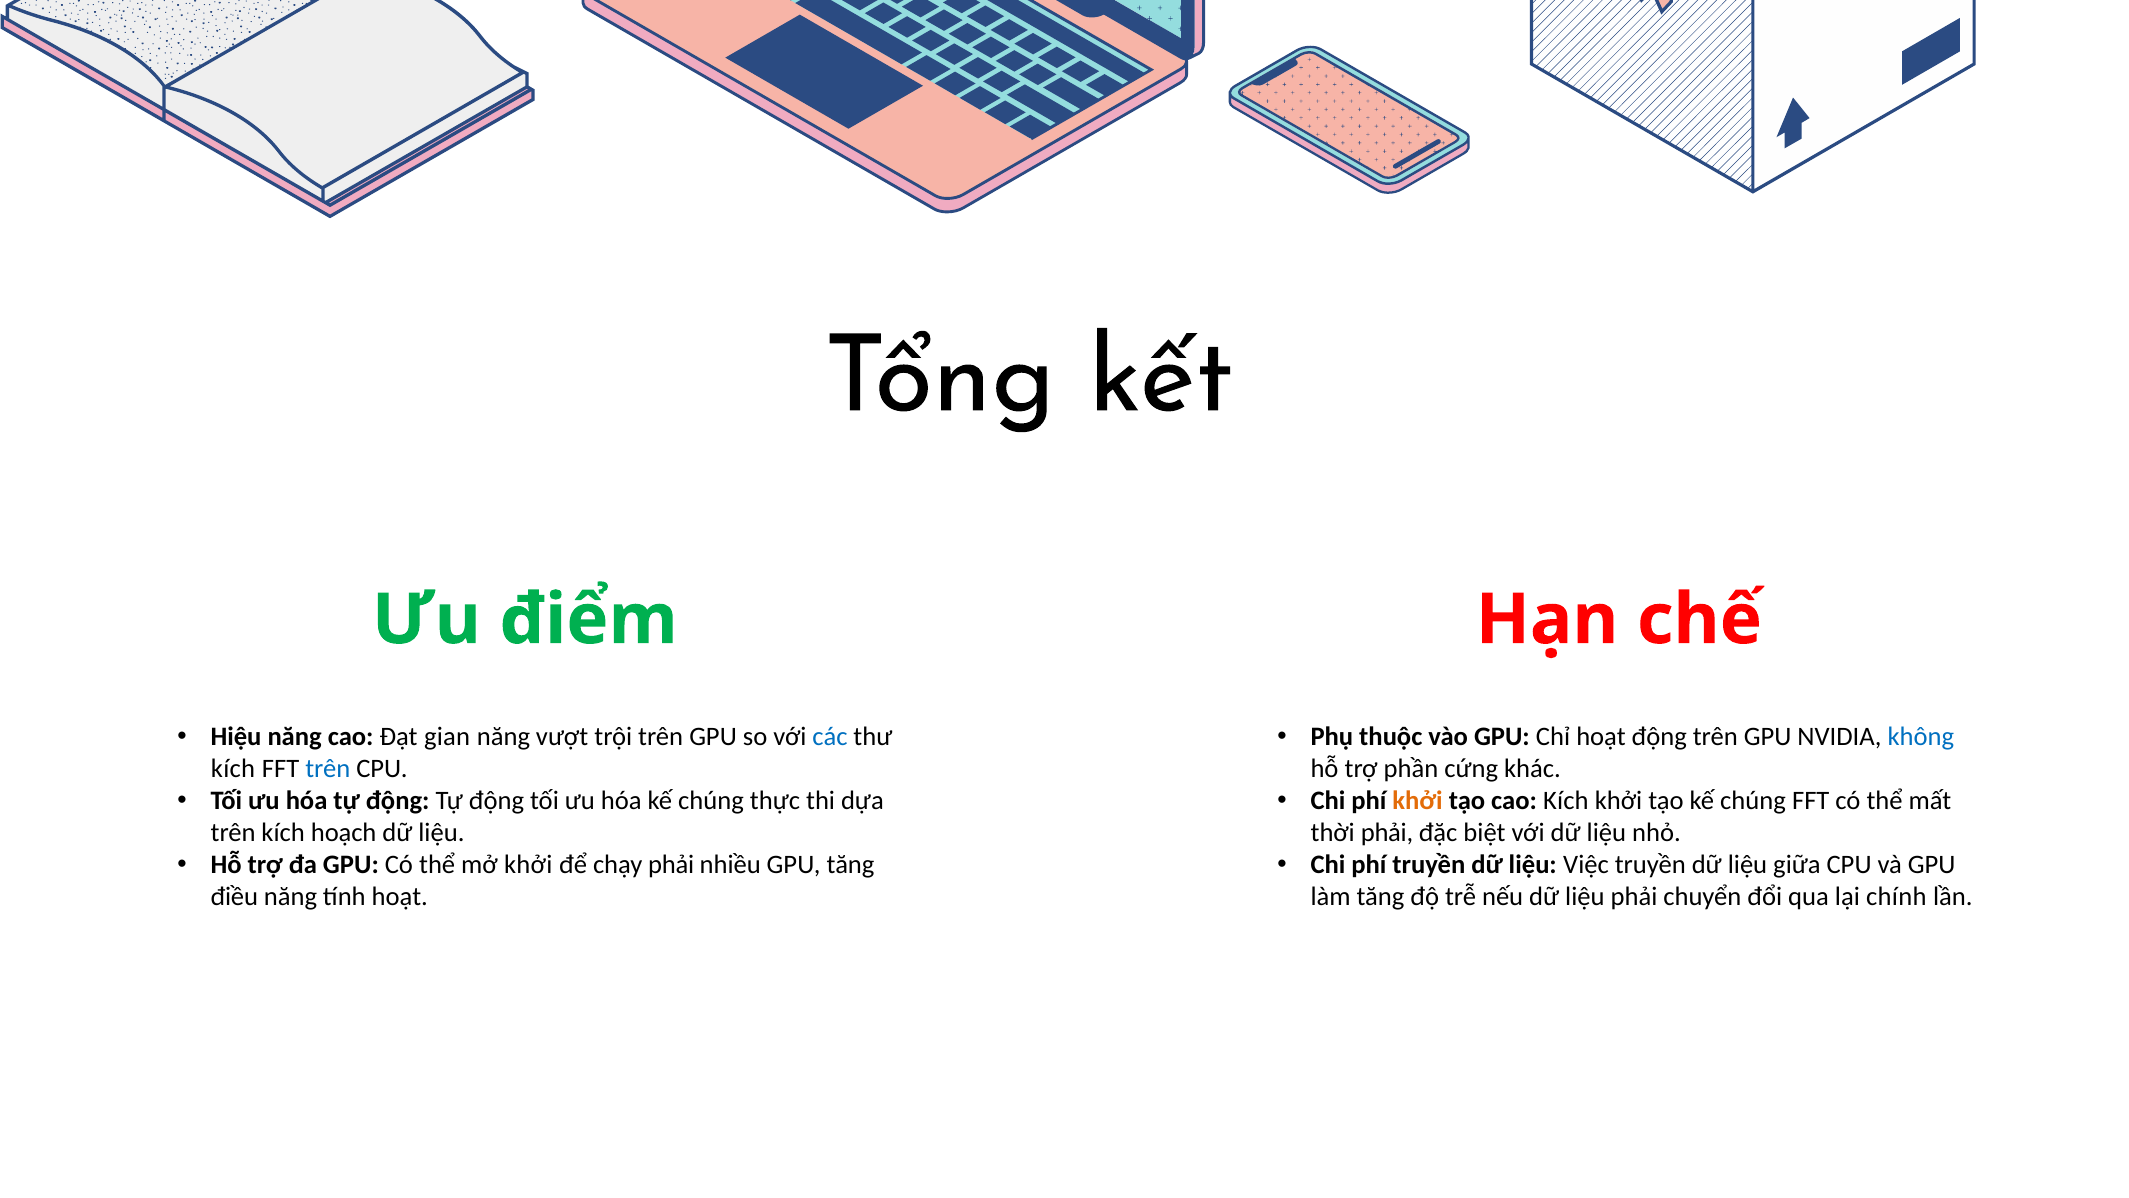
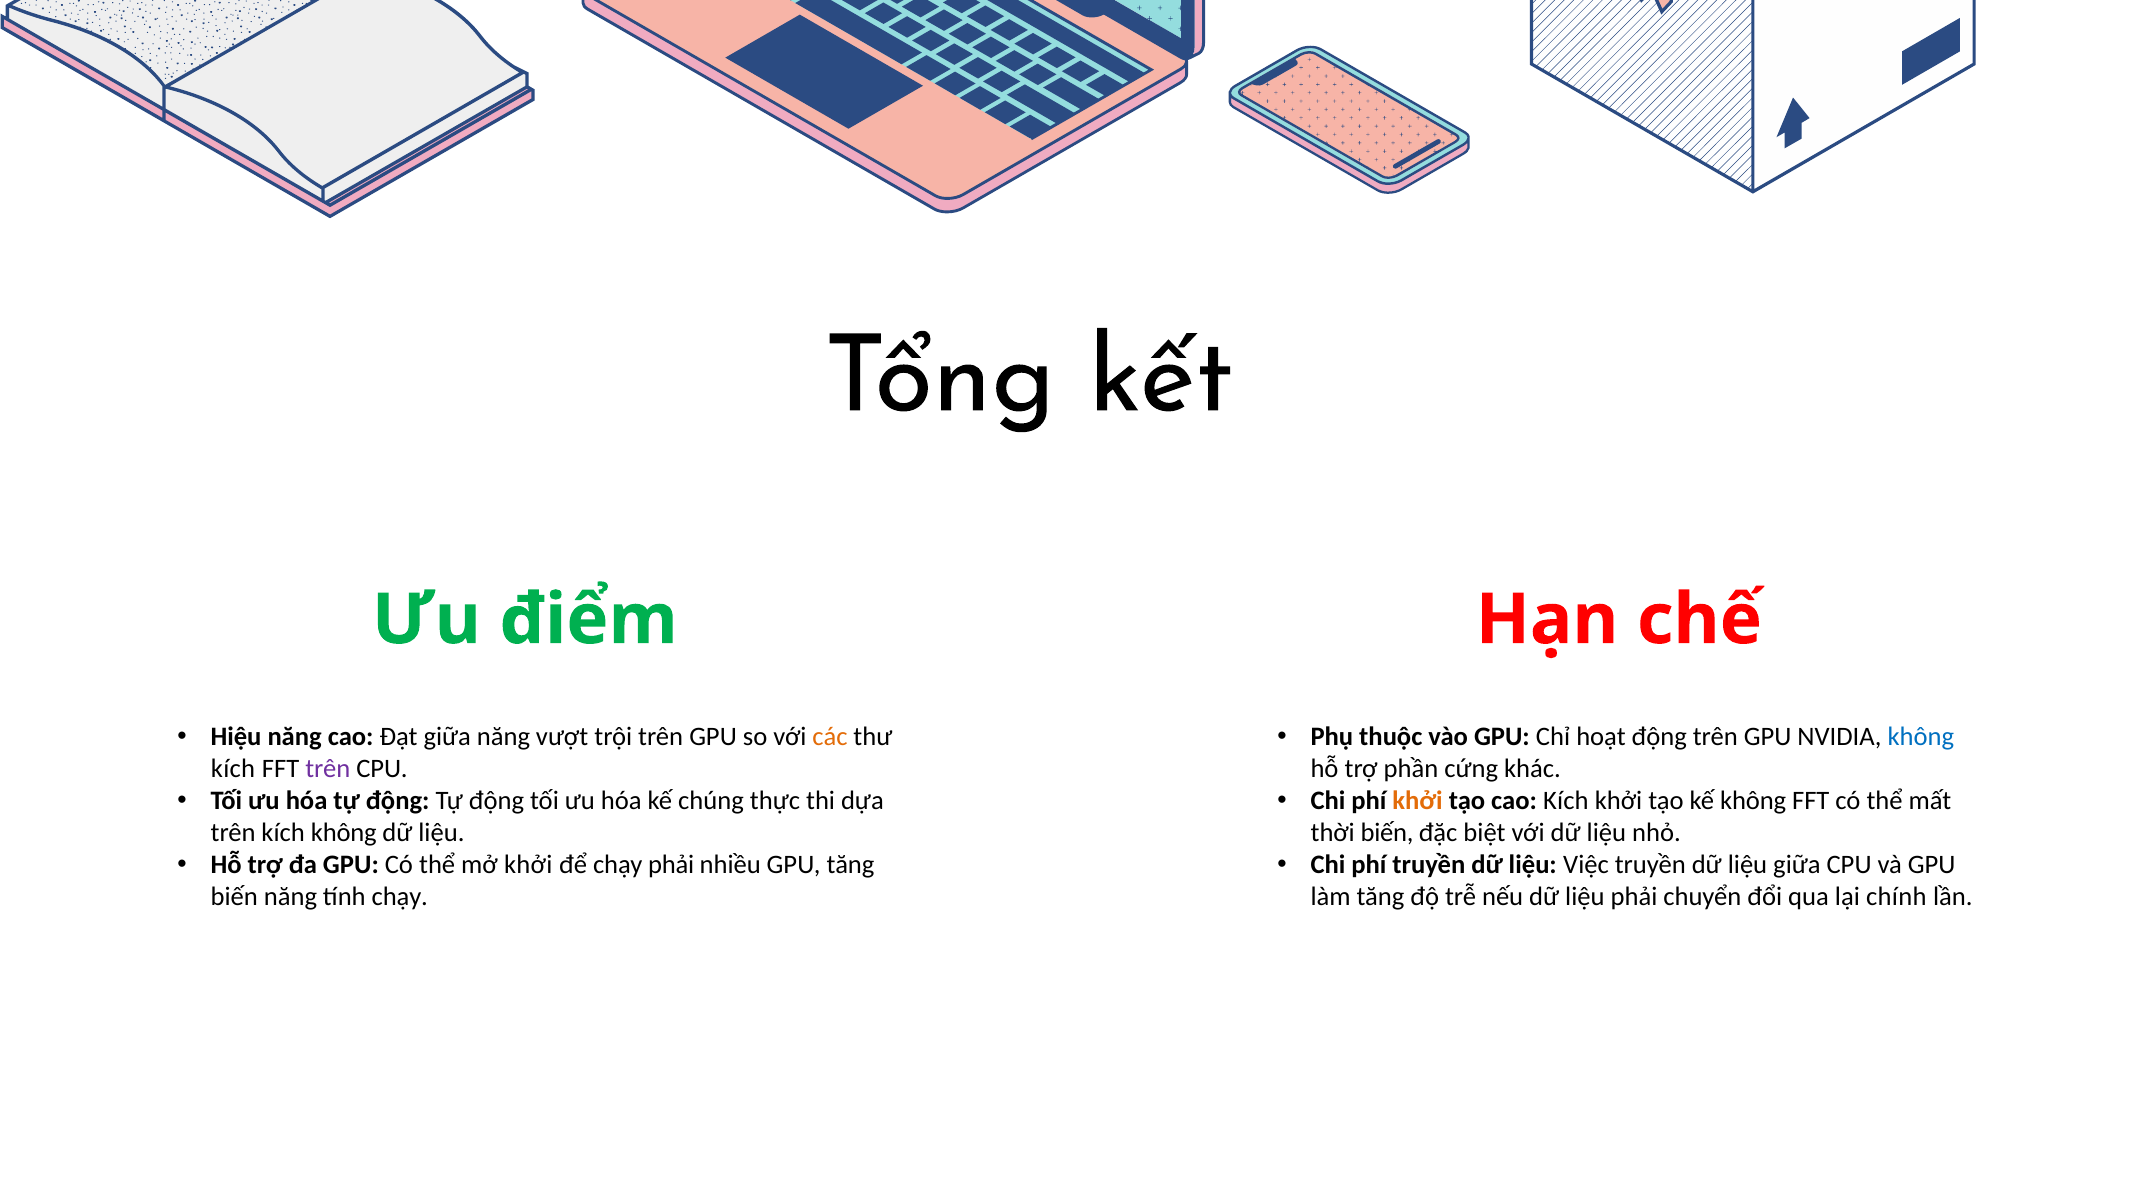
Đạt gian: gian -> giữa (447, 737)
các colour: blue -> orange (830, 737)
trên colour: blue -> purple (328, 769)
tạo kế chúng: chúng -> không (1753, 801)
kích hoạch: hoạch -> không (344, 833)
thời phải: phải -> biến (1387, 833)
điều: điều -> biến (234, 896)
tính hoạt: hoạt -> chạy (400, 896)
